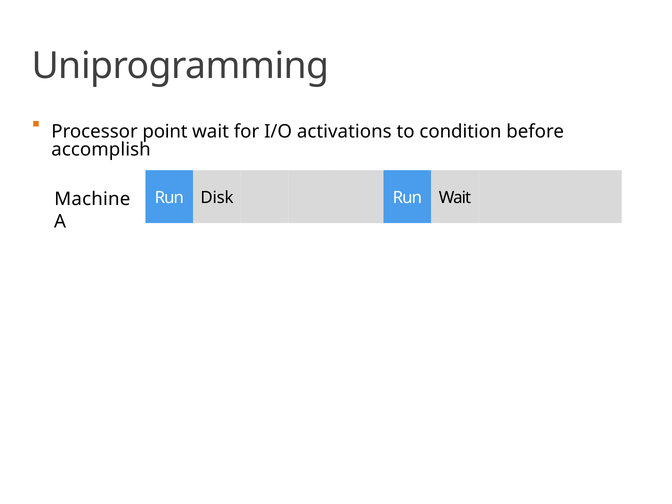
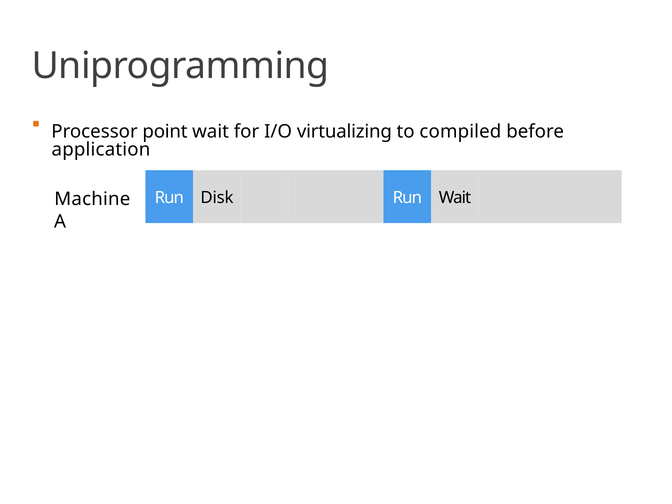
activations: activations -> virtualizing (344, 131)
condition: condition -> compiled (460, 131)
accomplish: accomplish -> application (101, 149)
